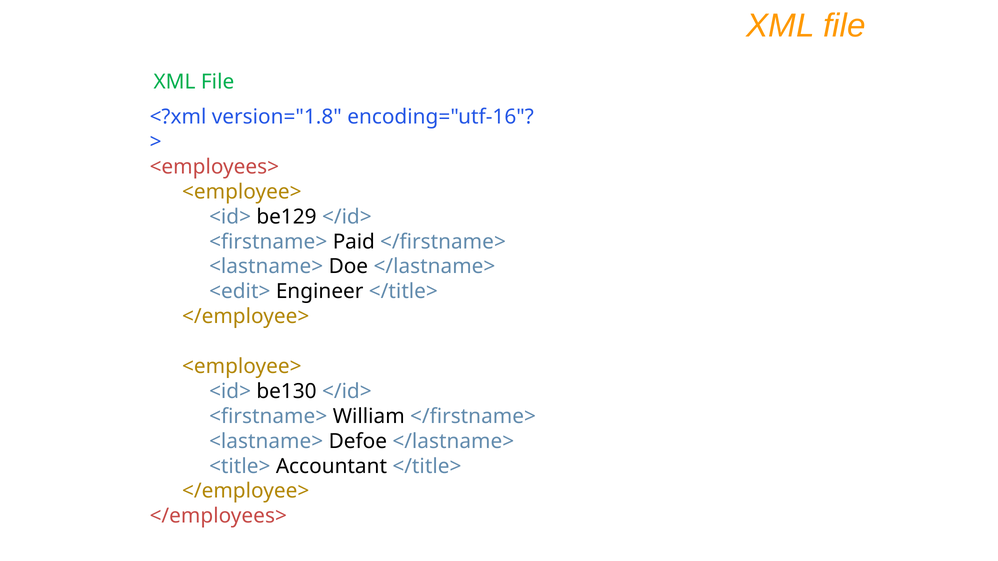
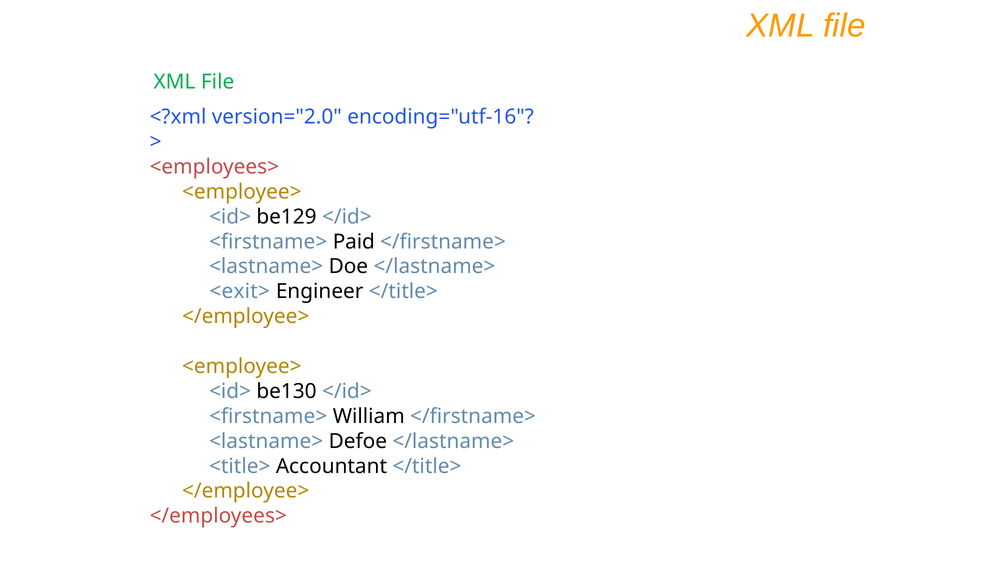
version="1.8: version="1.8 -> version="2.0 (277, 117)
<edit>: <edit> -> <exit> (240, 292)
